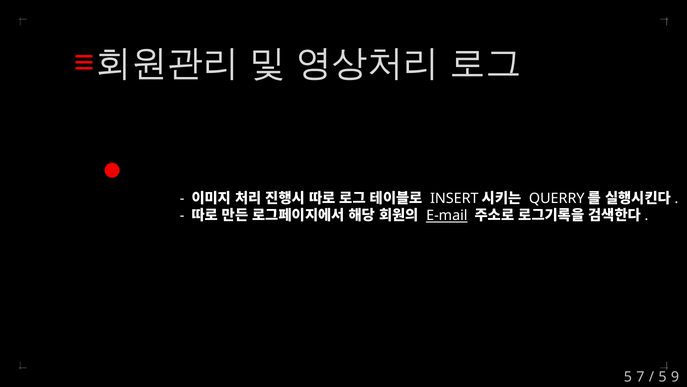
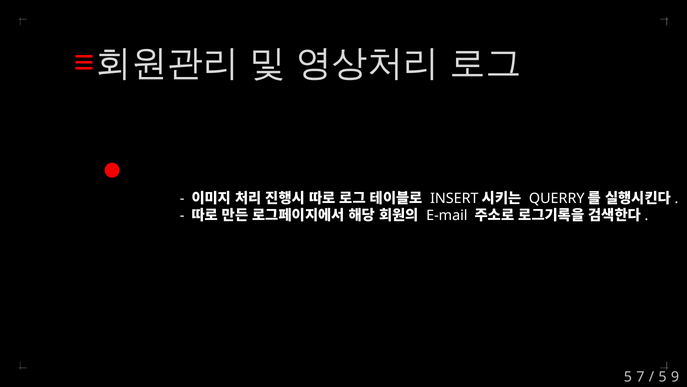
E-mail underline: present -> none (447, 215)
